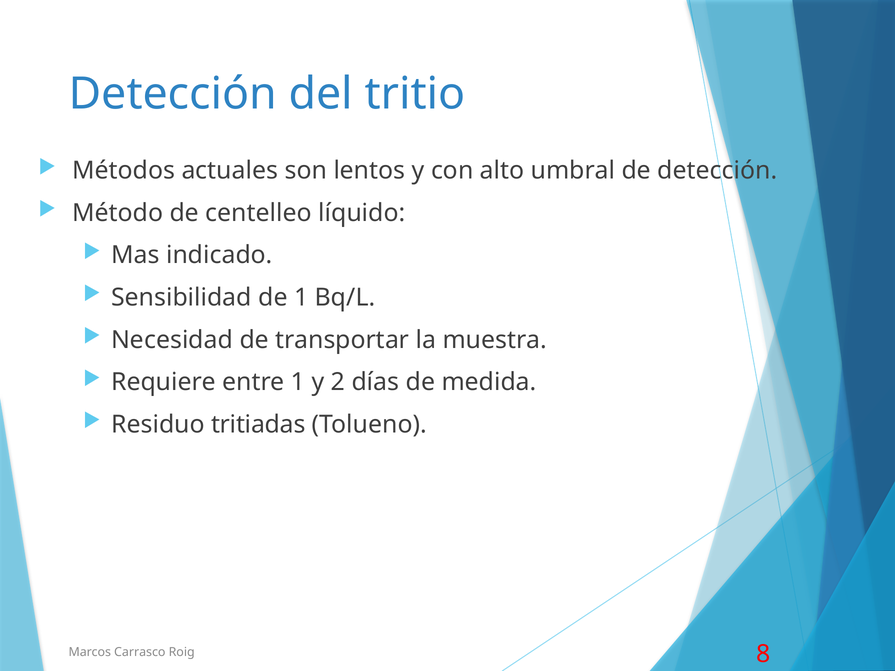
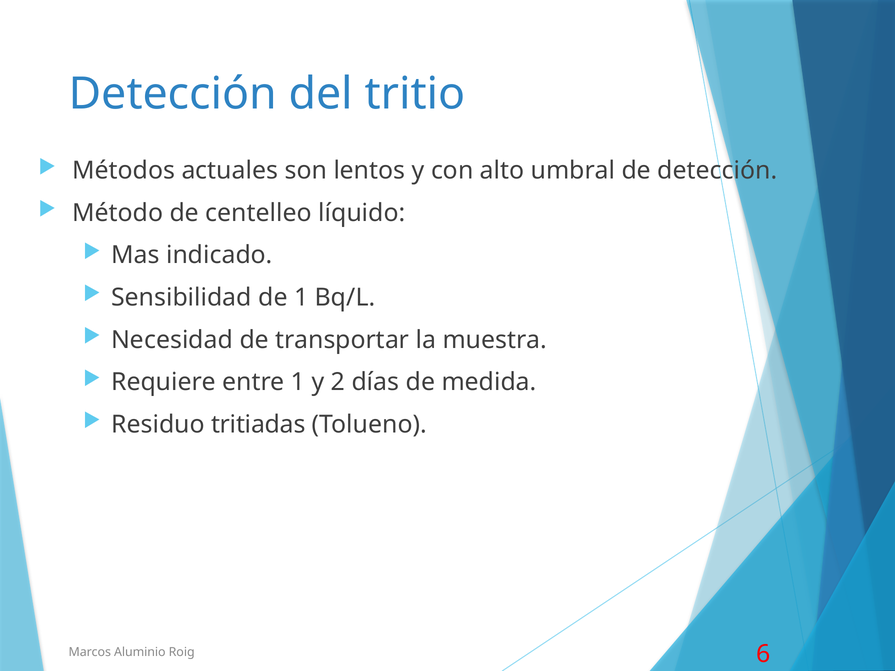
Carrasco: Carrasco -> Aluminio (140, 652)
8: 8 -> 6 (764, 654)
